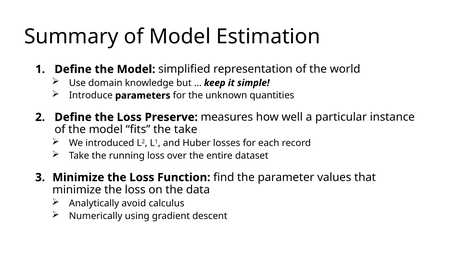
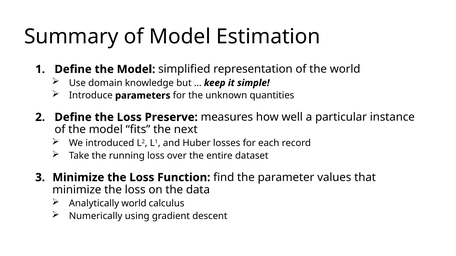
the take: take -> next (186, 130)
Analytically avoid: avoid -> world (134, 204)
